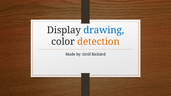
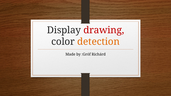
drawing colour: blue -> red (104, 30)
